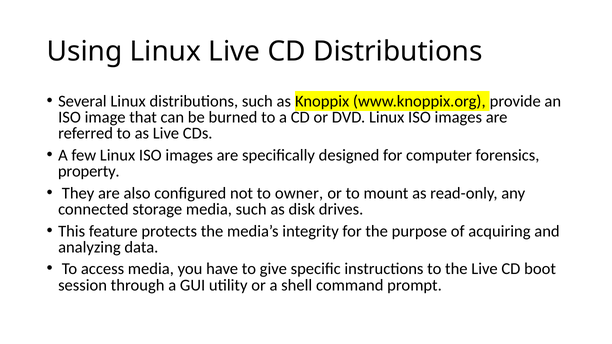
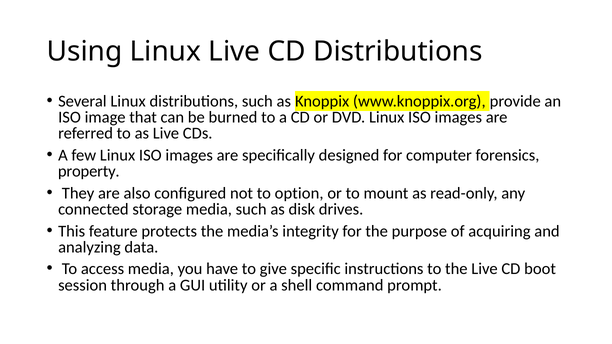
owner: owner -> option (299, 193)
